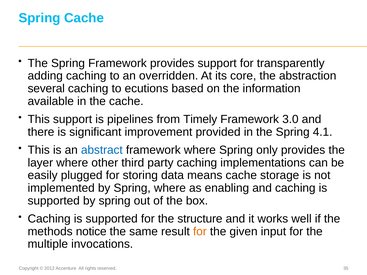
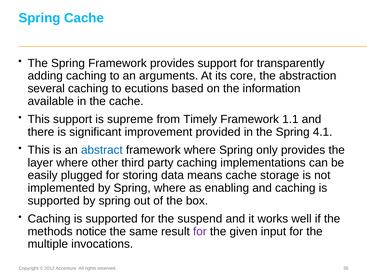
overridden: overridden -> arguments (169, 76)
pipelines: pipelines -> supreme (130, 119)
3.0: 3.0 -> 1.1 (290, 119)
structure: structure -> suspend (200, 219)
for colour: orange -> purple (200, 232)
